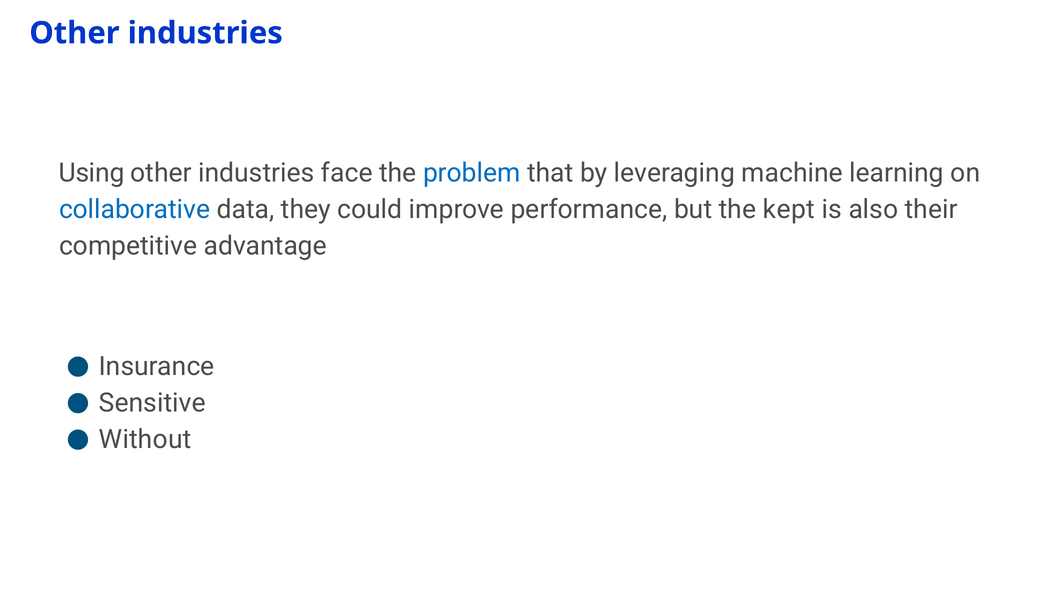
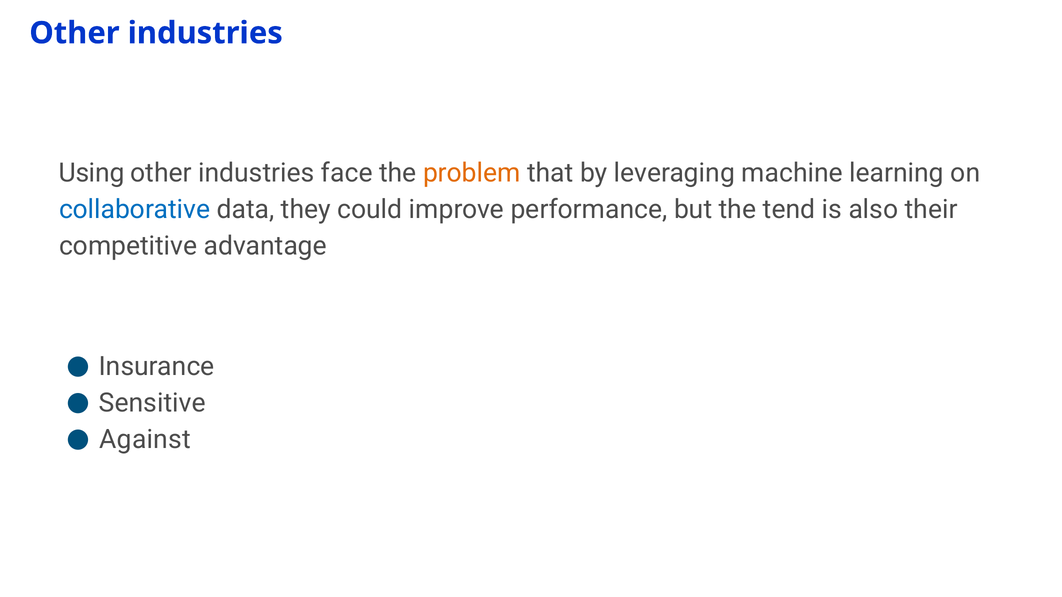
problem colour: blue -> orange (472, 173)
kept: kept -> tend (789, 210)
Without: Without -> Against (145, 440)
